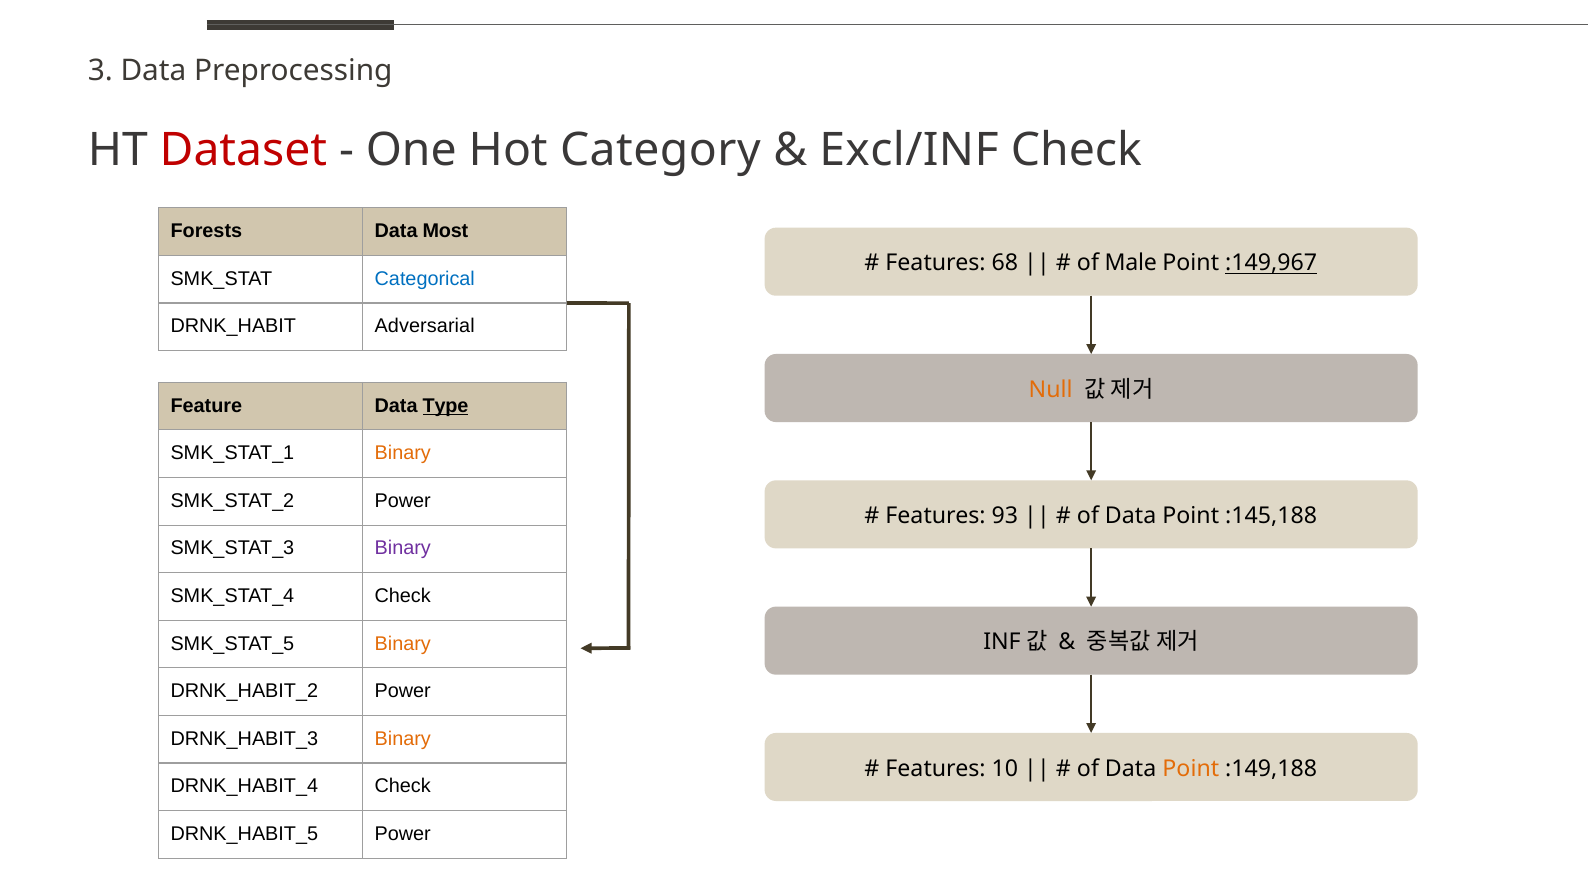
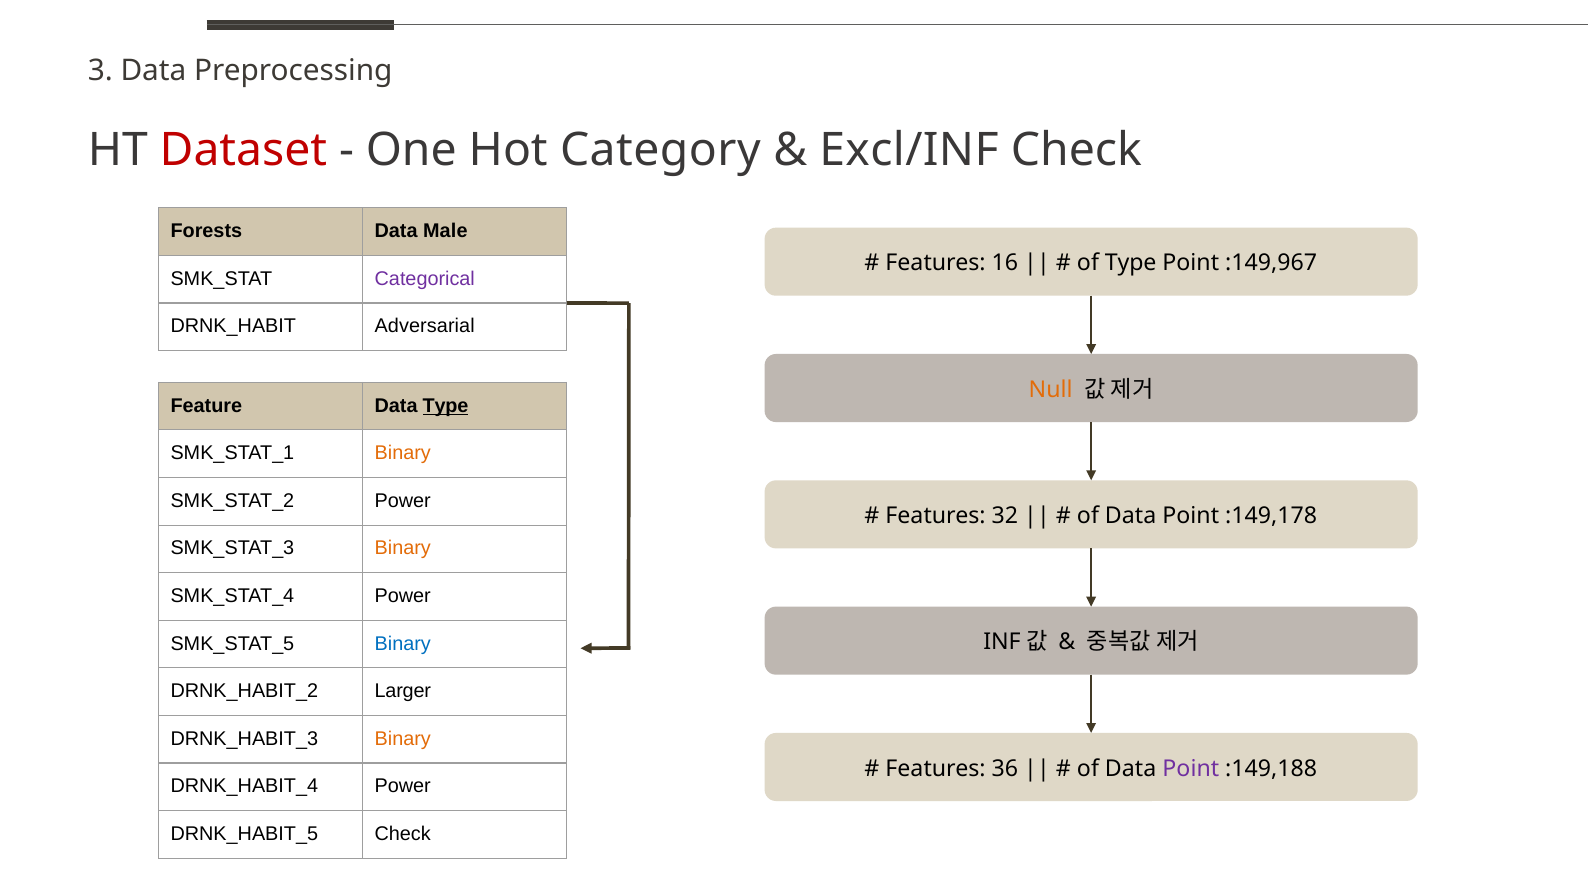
Most: Most -> Male (445, 231)
68: 68 -> 16 (1005, 263)
of Male: Male -> Type (1131, 263)
:149,967 underline: present -> none (1271, 263)
Categorical colour: blue -> purple (425, 279)
93: 93 -> 32 (1005, 516)
:145,188: :145,188 -> :149,178 (1271, 516)
Binary colour: purple -> orange (403, 549)
Check: Check -> Power (403, 596)
Binary colour: orange -> blue (403, 644)
Power: Power -> Larger (403, 691)
10: 10 -> 36 (1005, 769)
Point colour: orange -> purple (1191, 769)
Check: Check -> Power (403, 787)
Power: Power -> Check (403, 834)
